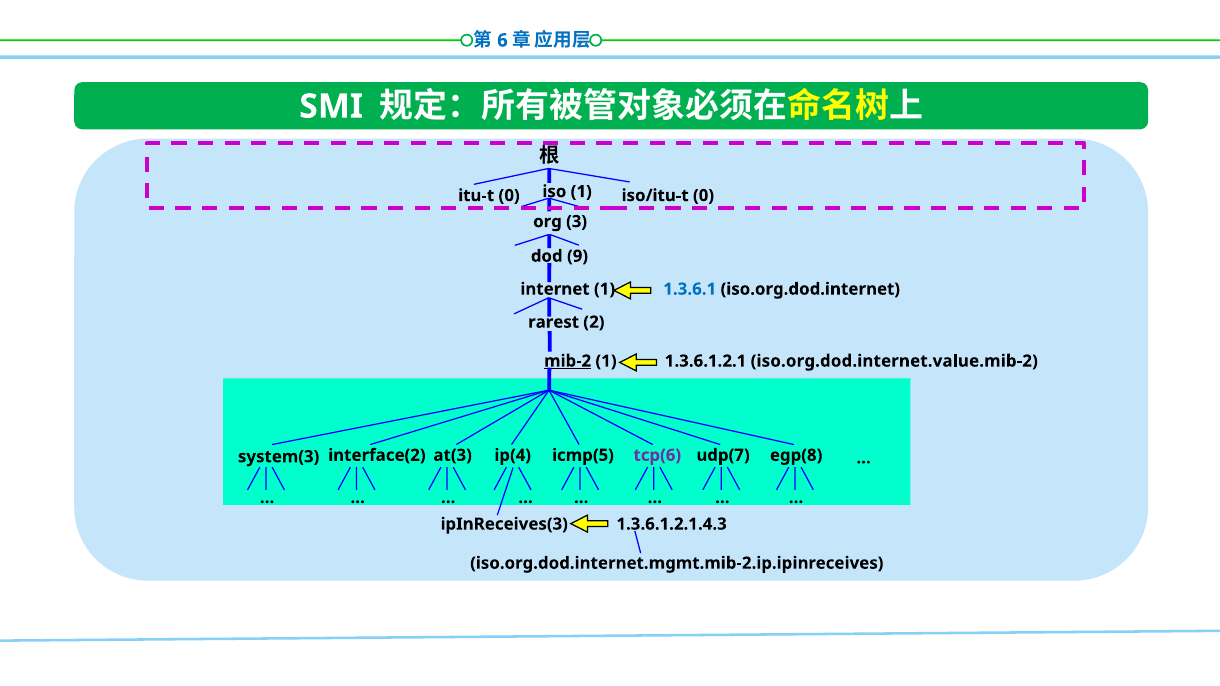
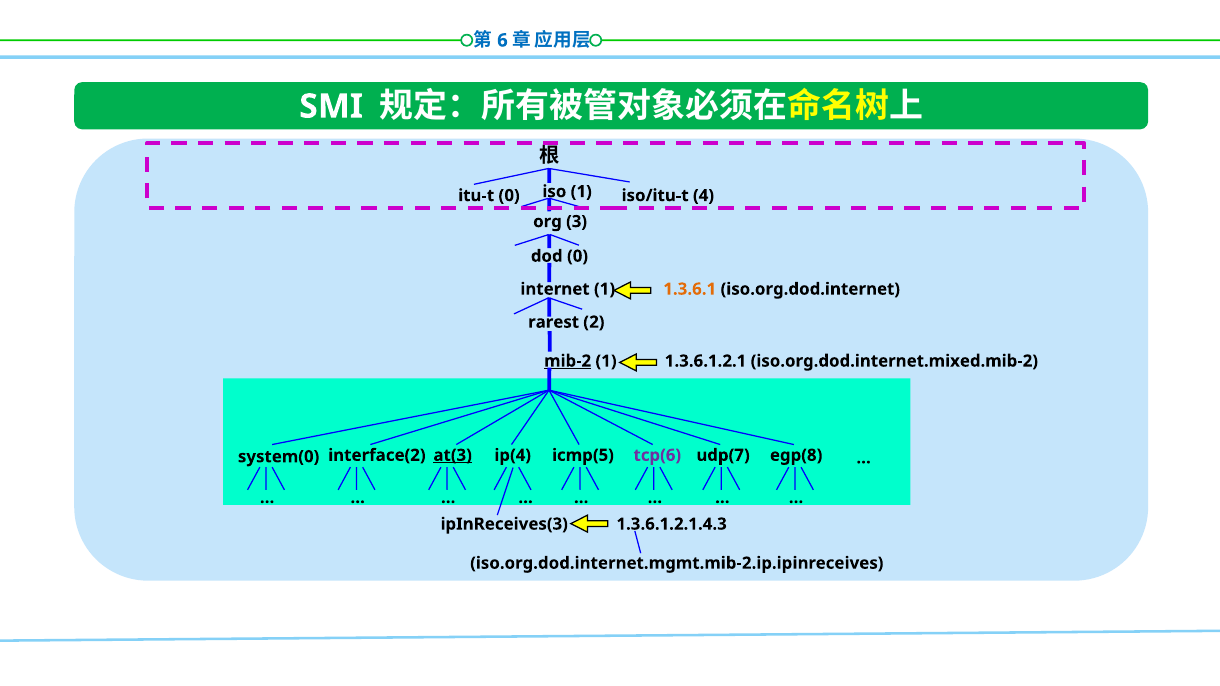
iso/itu-t 0: 0 -> 4 (704, 196)
dod 9: 9 -> 0 (578, 256)
1.3.6.1 colour: blue -> orange (690, 289)
iso.org.dod.internet.value.mib-2: iso.org.dod.internet.value.mib-2 -> iso.org.dod.internet.mixed.mib-2 (894, 361)
system(3: system(3 -> system(0 (279, 457)
at(3 underline: none -> present (453, 455)
